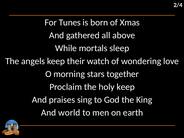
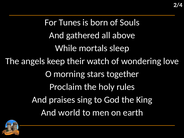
Xmas: Xmas -> Souls (130, 22)
holy keep: keep -> rules (126, 87)
